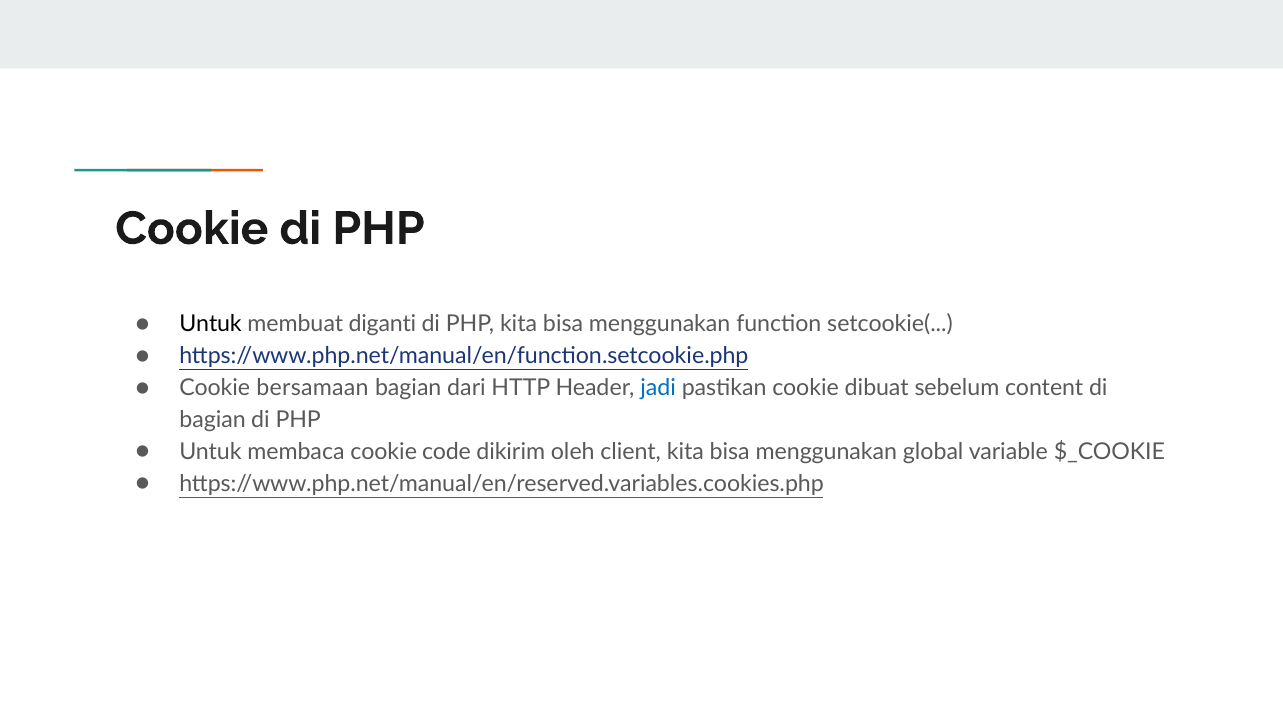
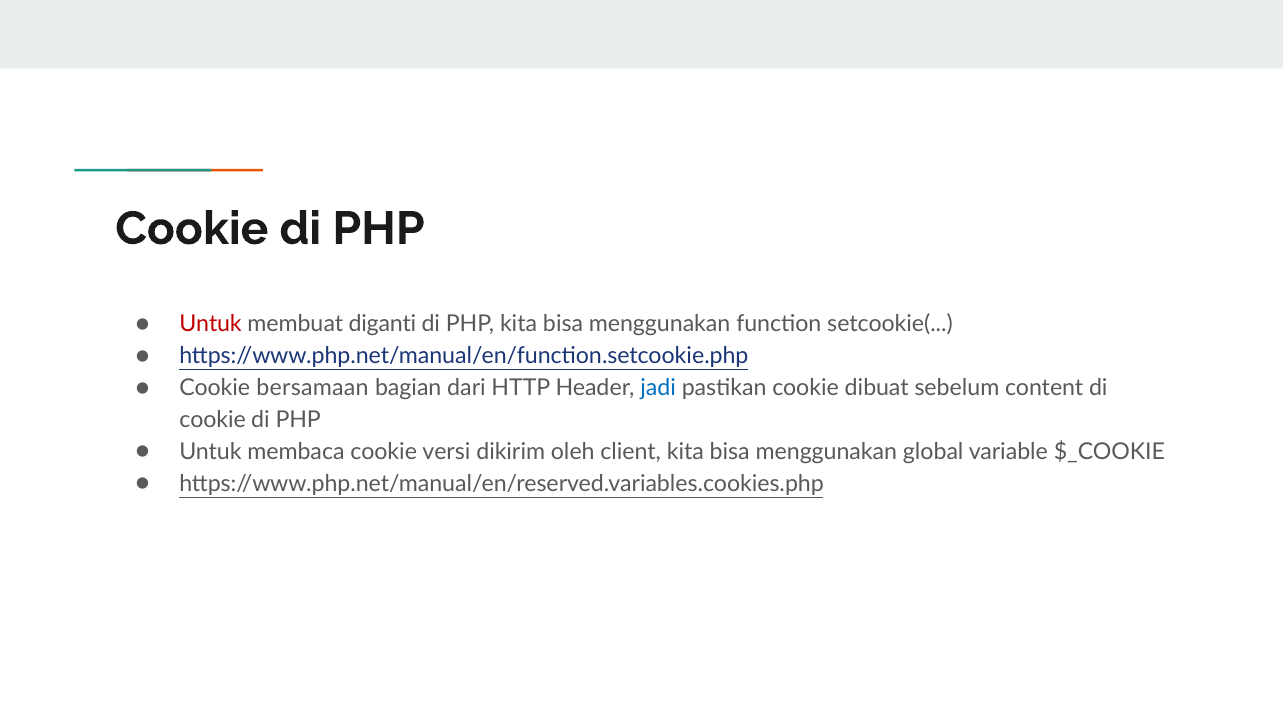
Untuk colour: black -> red (211, 324)
bagian: bagian -> cookie (213, 420)
code: code -> versi (446, 452)
